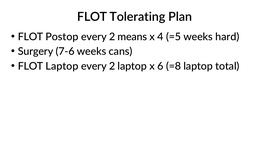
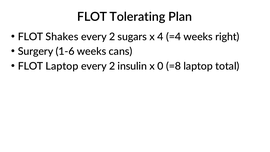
Postop: Postop -> Shakes (62, 37)
means: means -> sugars (132, 37)
=5: =5 -> =4 (174, 37)
hard: hard -> right (227, 37)
7-6: 7-6 -> 1-6 (65, 51)
2 laptop: laptop -> insulin (132, 66)
6: 6 -> 0 (160, 66)
